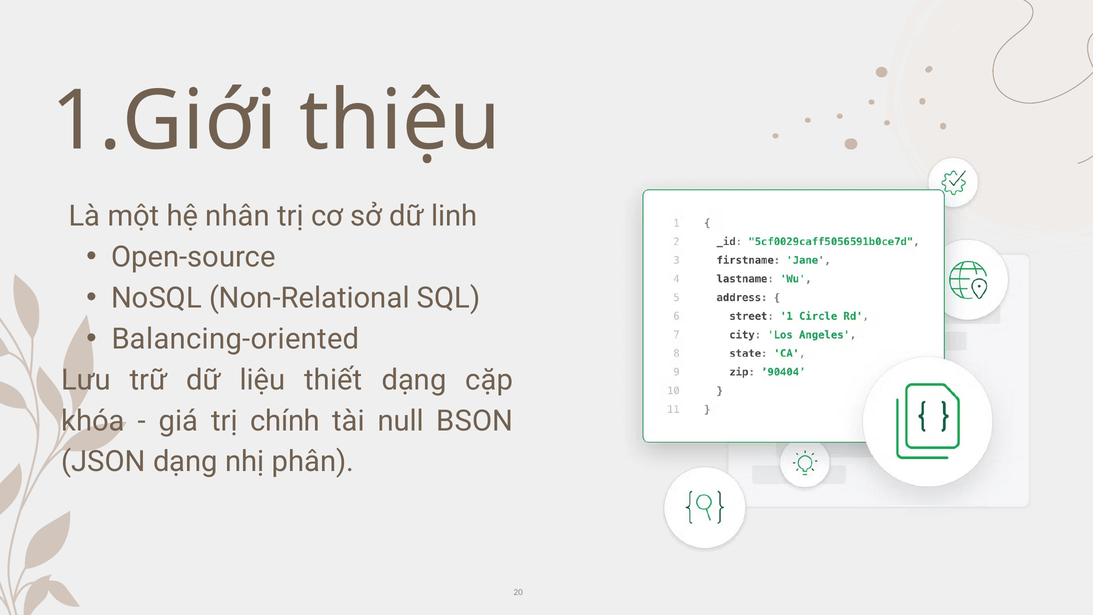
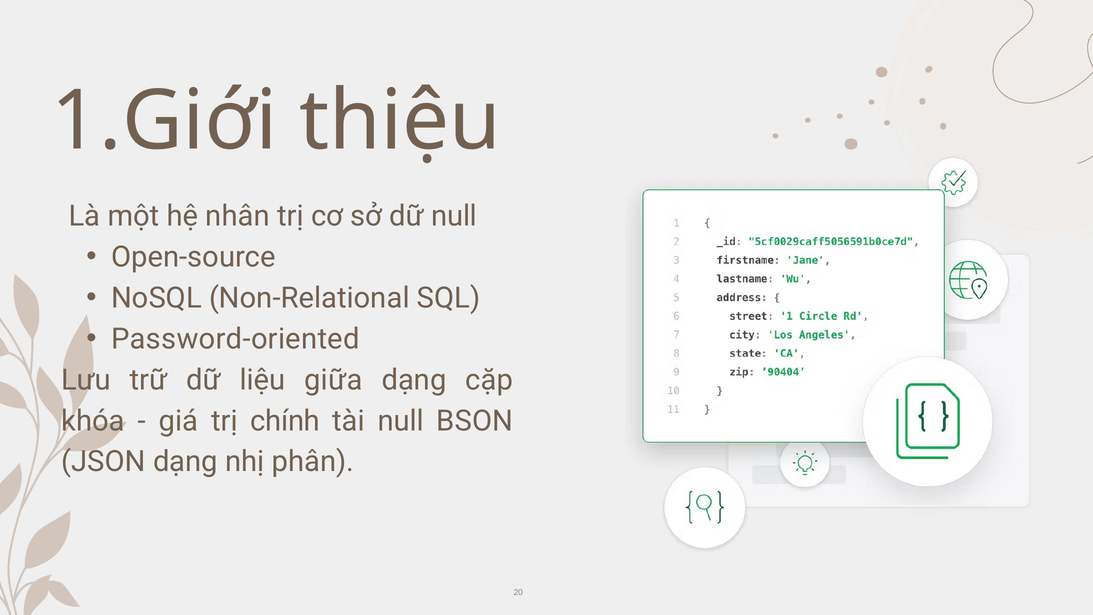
dữ linh: linh -> null (454, 216)
Balancing-oriented: Balancing-oriented -> Password-oriented (235, 339)
thiết: thiết -> giữa (333, 380)
